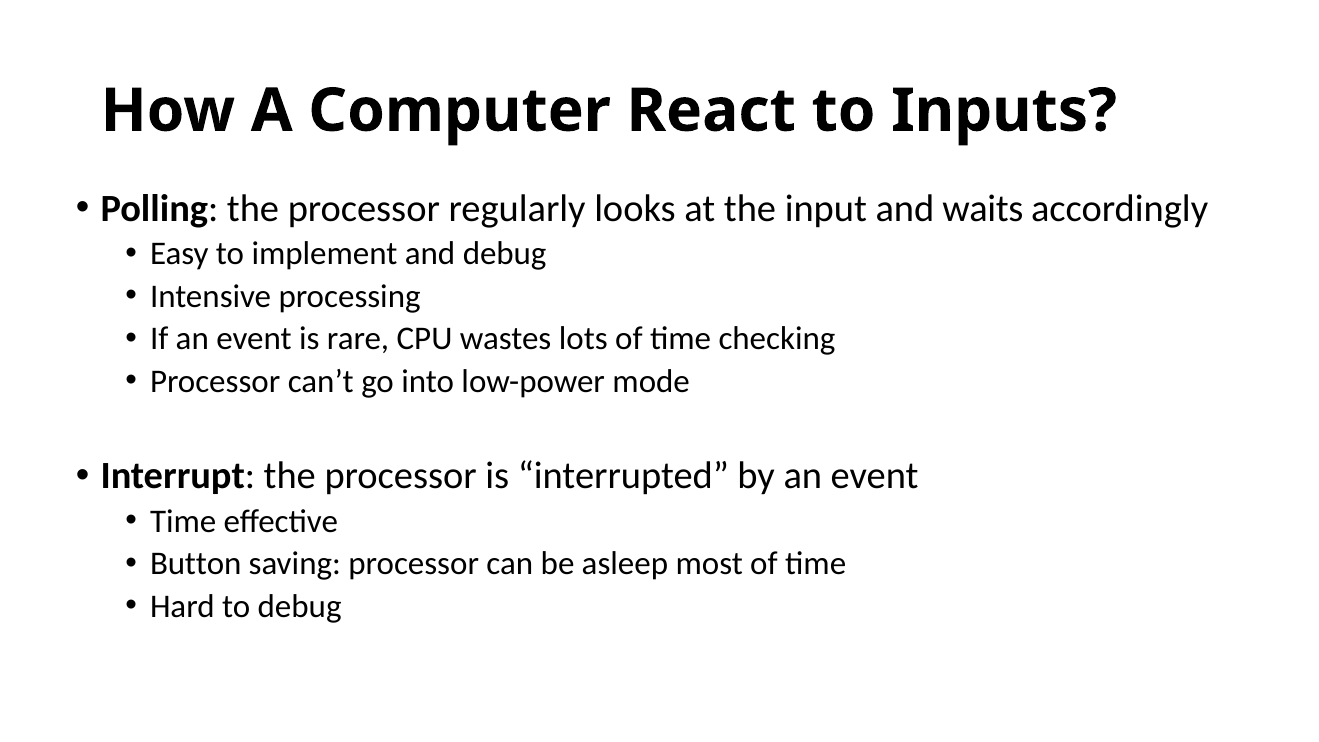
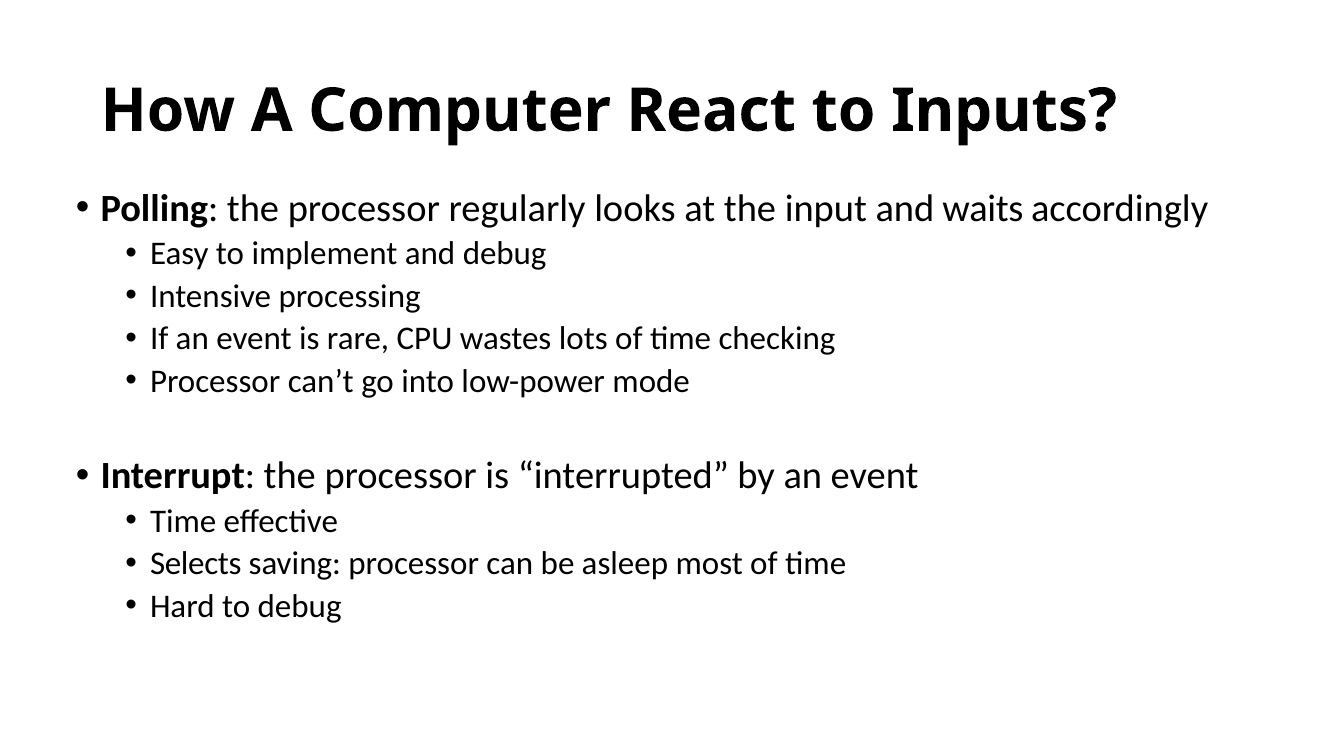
Button: Button -> Selects (196, 564)
